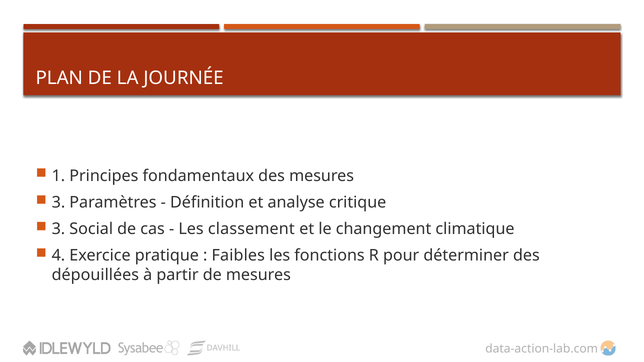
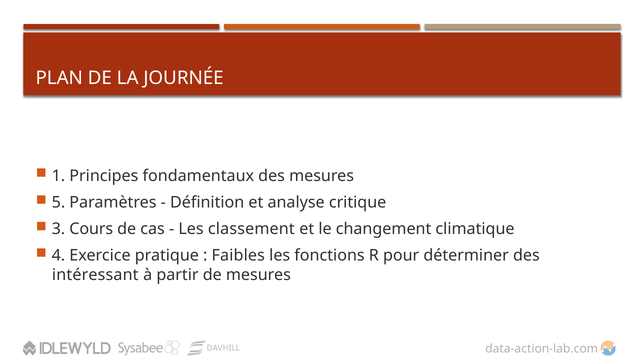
3: 3 -> 5 (58, 203)
Social: Social -> Cours (91, 229)
dépouillées: dépouillées -> intéressant (95, 275)
